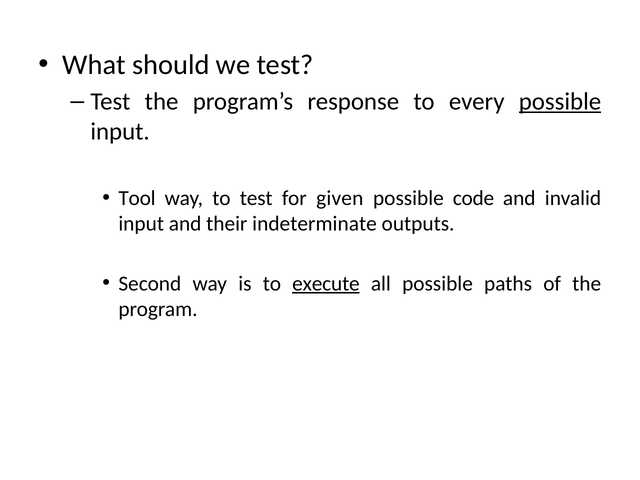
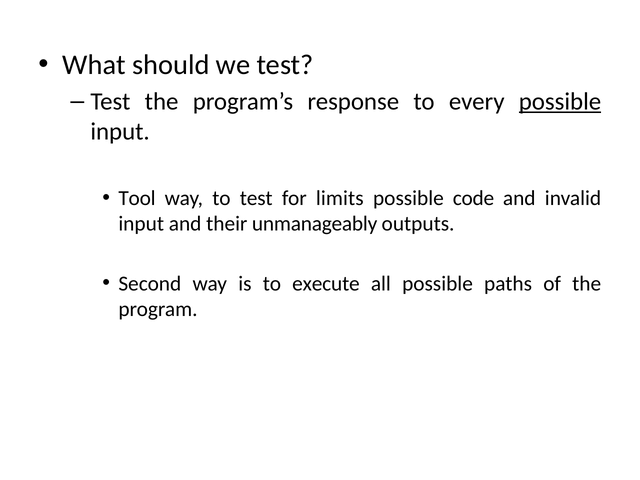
given: given -> limits (340, 198)
indeterminate: indeterminate -> unmanageably (315, 224)
execute underline: present -> none (326, 284)
